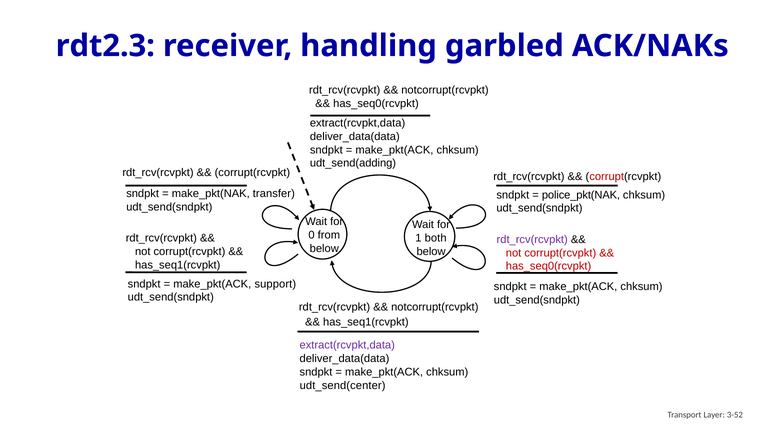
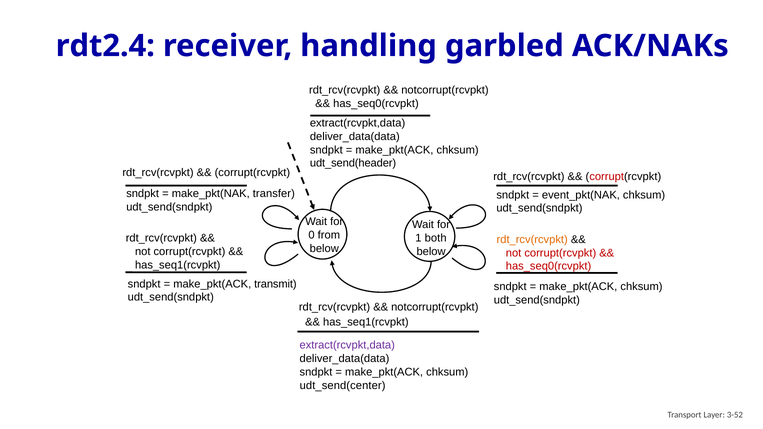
rdt2.3: rdt2.3 -> rdt2.4 (105, 46)
udt_send(adding: udt_send(adding -> udt_send(header (353, 163)
police_pkt(NAK: police_pkt(NAK -> event_pkt(NAK (581, 195)
rdt_rcv(rcvpkt colour: purple -> orange (532, 240)
support: support -> transmit (275, 284)
